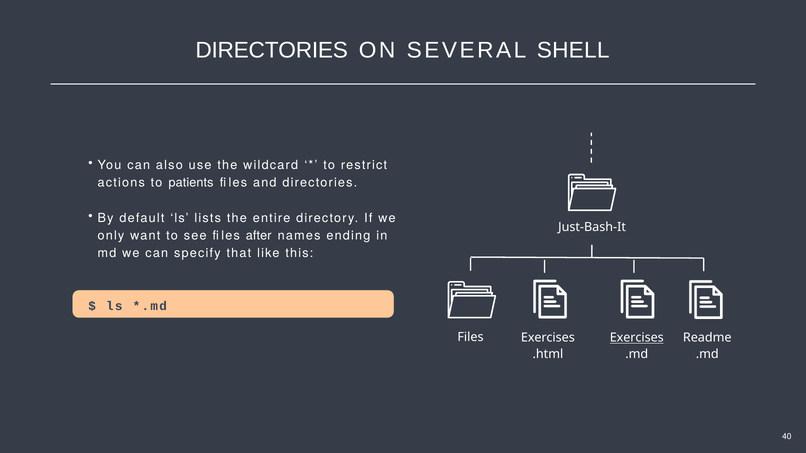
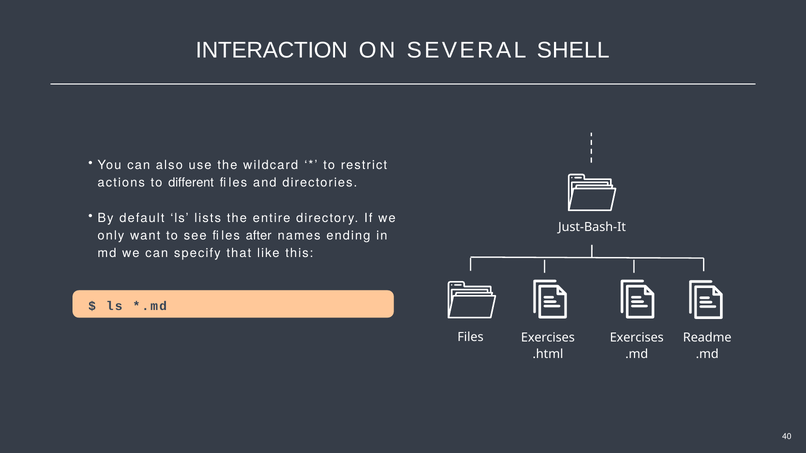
DIRECTORIES: DIRECTORIES -> INTERACTION (272, 50)
patients: patients -> different (191, 183)
Exercises underline: present -> none (637, 338)
